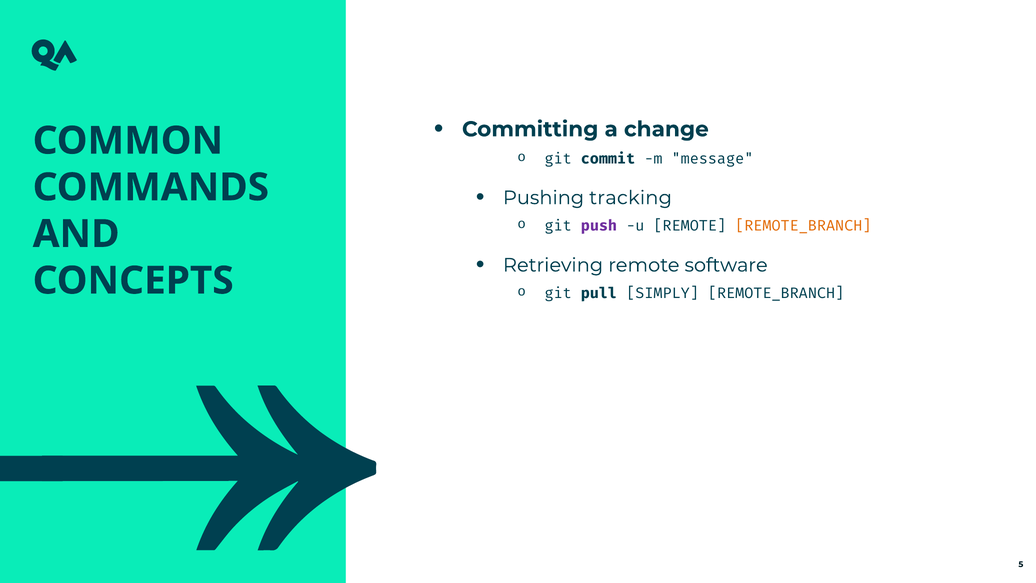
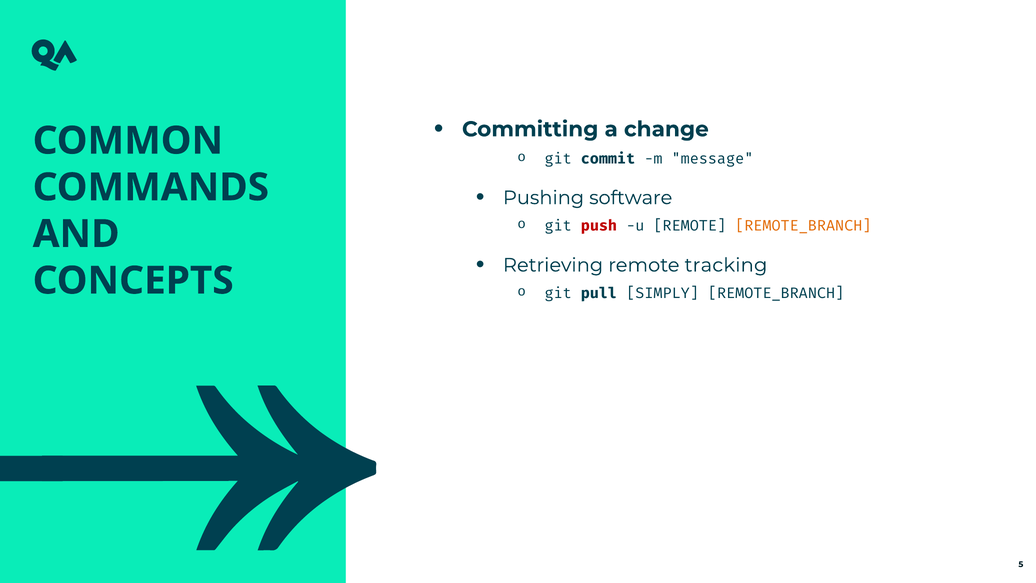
tracking: tracking -> software (631, 198)
push colour: purple -> red (599, 226)
software: software -> tracking (726, 265)
